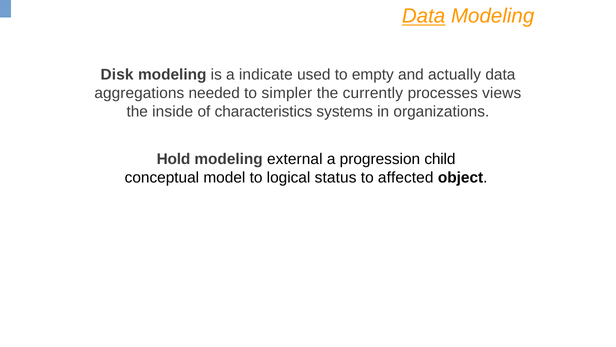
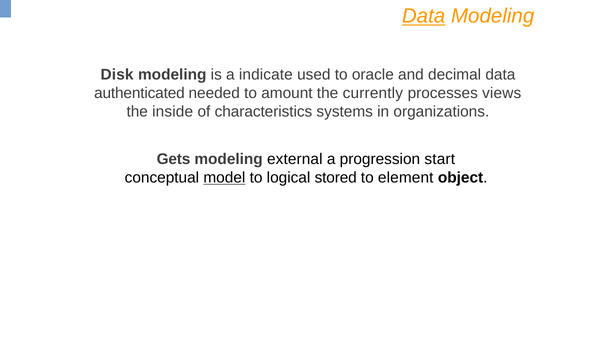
empty: empty -> oracle (373, 75)
actually: actually -> decimal (455, 75)
aggregations: aggregations -> authenticated (139, 93)
simpler: simpler -> amount (287, 93)
Hold: Hold -> Gets (174, 159)
child: child -> start (440, 159)
model underline: none -> present (224, 177)
status: status -> stored (336, 177)
affected: affected -> element (406, 177)
